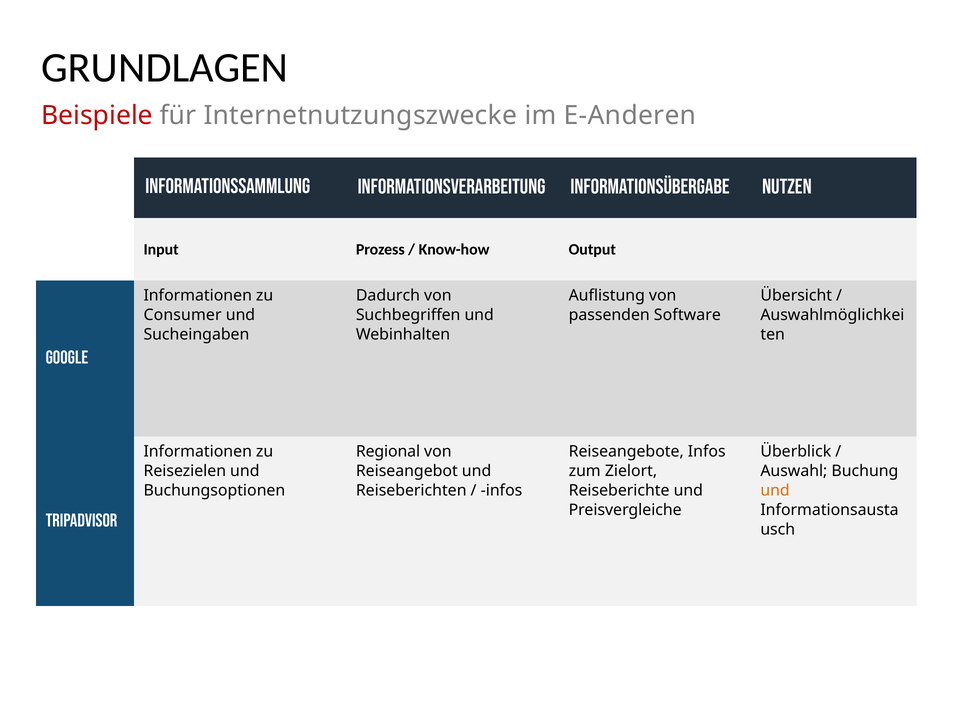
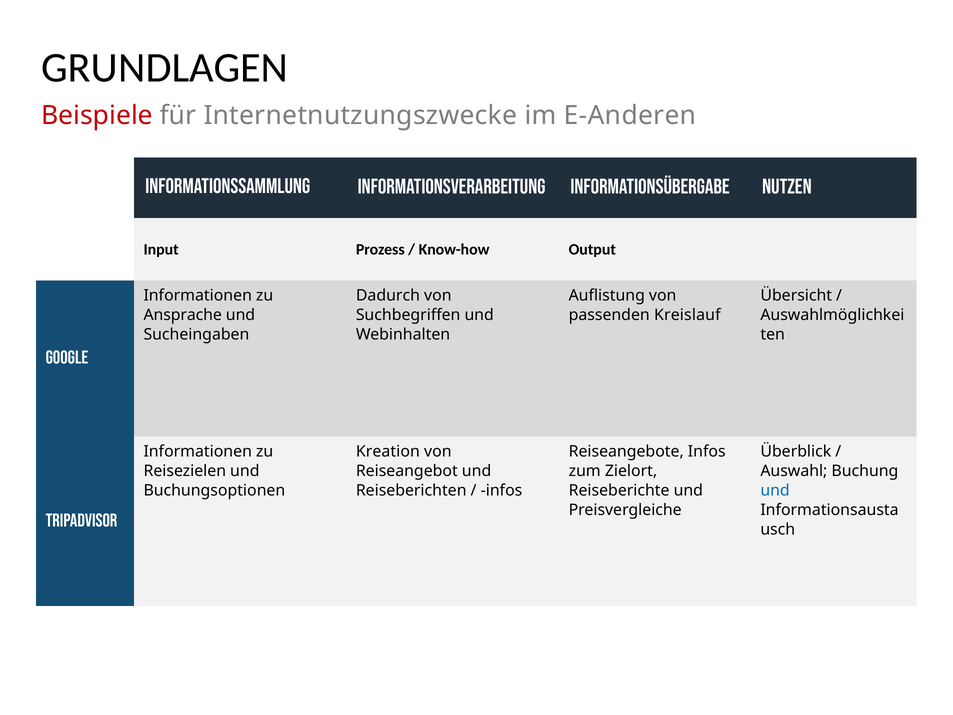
Consumer: Consumer -> Ansprache (183, 315)
Software: Software -> Kreislauf (687, 315)
Regional: Regional -> Kreation (388, 451)
und colour: orange -> blue (775, 490)
